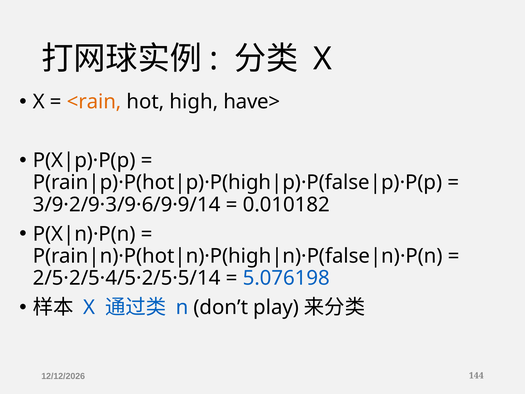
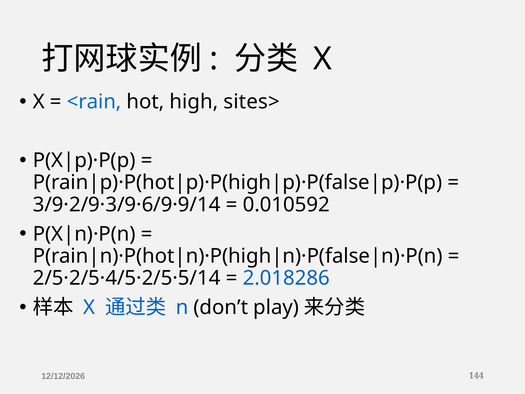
<rain colour: orange -> blue (94, 102)
have>: have> -> sites> (252, 102)
0.010182: 0.010182 -> 0.010592 (286, 204)
5.076198: 5.076198 -> 2.018286 (286, 278)
